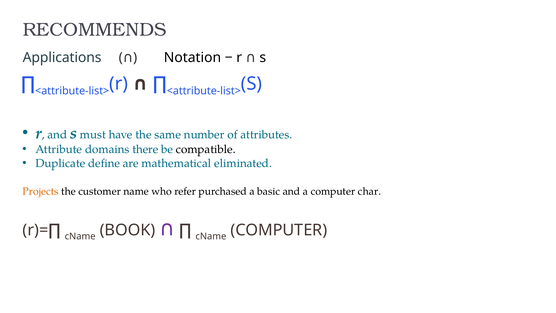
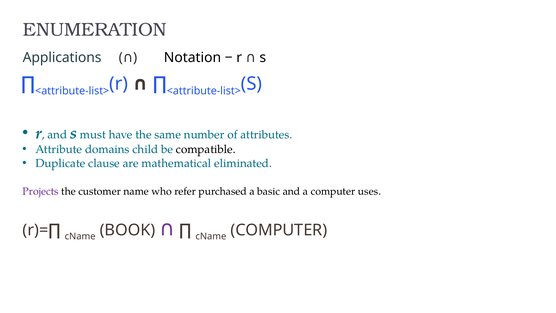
RECOMMENDS: RECOMMENDS -> ENUMERATION (95, 30)
there: there -> child (145, 149)
define: define -> clause (104, 163)
Projects colour: orange -> purple (41, 191)
char: char -> uses (369, 191)
